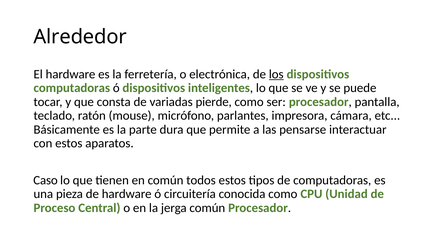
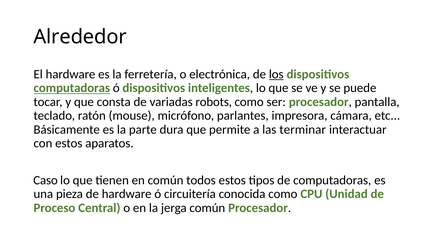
computadoras underline: none -> present (72, 88)
pierde: pierde -> robots (214, 102)
pensarse: pensarse -> terminar (303, 130)
